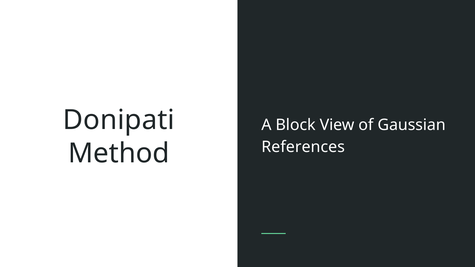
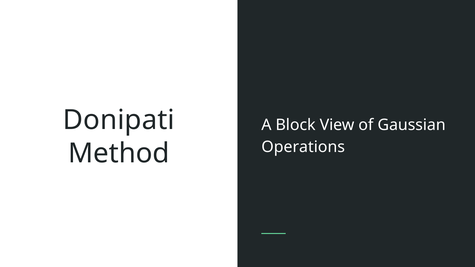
References: References -> Operations (303, 147)
